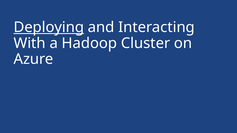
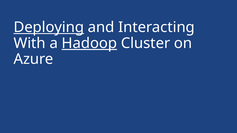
Hadoop underline: none -> present (89, 43)
